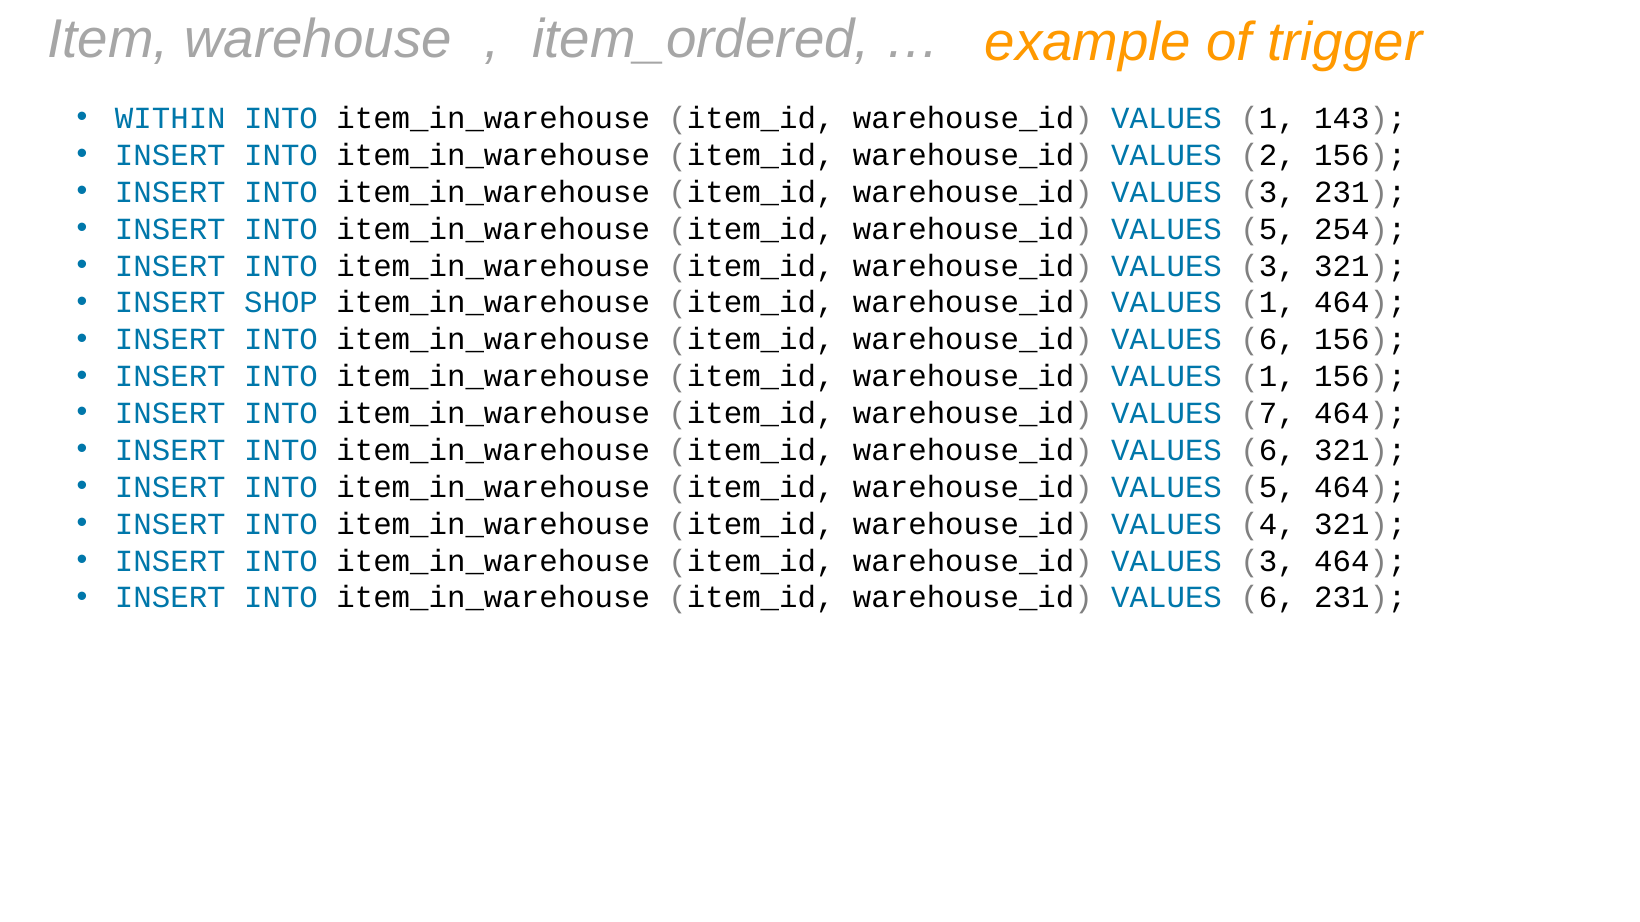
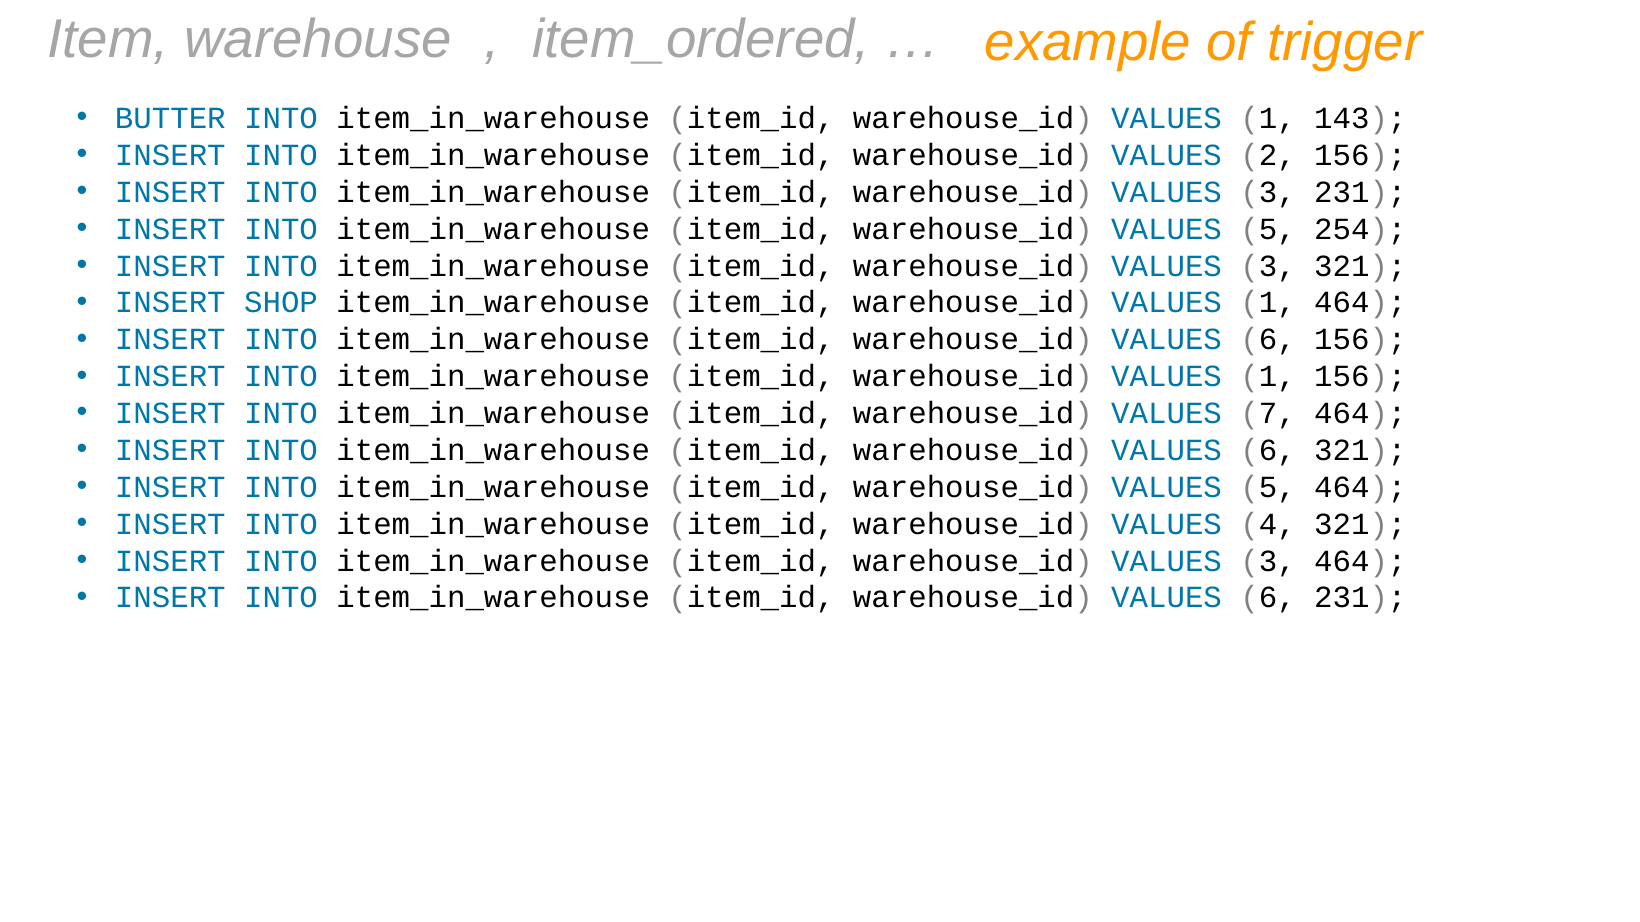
WITHIN: WITHIN -> BUTTER (170, 118)
